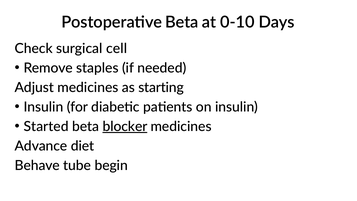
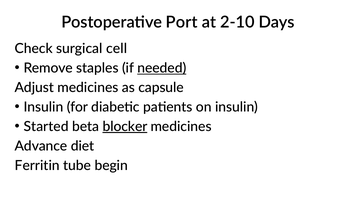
Postoperative Beta: Beta -> Port (182, 22)
0-10: 0-10 -> 2-10 (237, 22)
needed underline: none -> present (162, 68)
starting: starting -> capsule (161, 87)
Behave: Behave -> Ferritin (37, 165)
